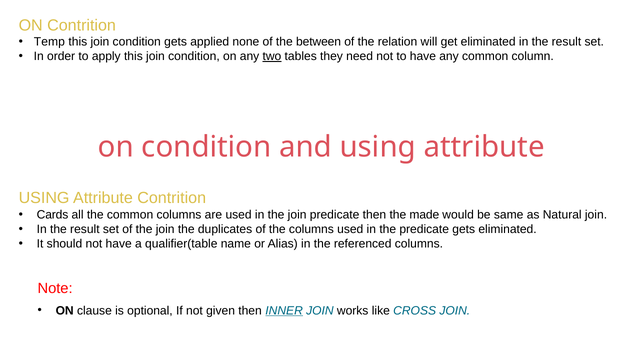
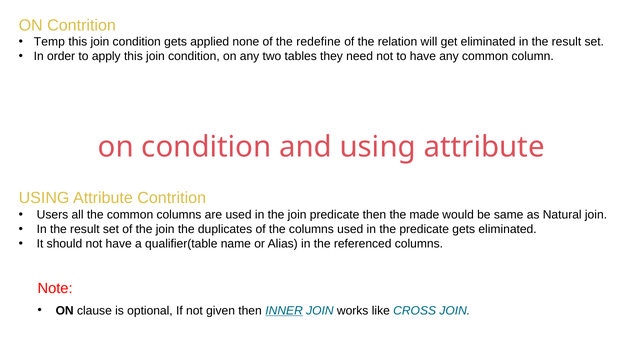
between: between -> redefine (318, 42)
two underline: present -> none (272, 56)
Cards: Cards -> Users (52, 215)
